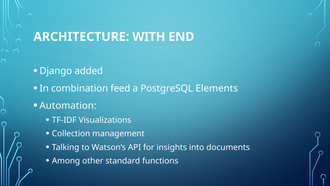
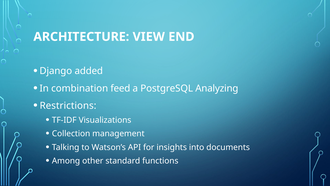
WITH: WITH -> VIEW (149, 37)
Elements: Elements -> Analyzing (217, 88)
Automation: Automation -> Restrictions (68, 105)
